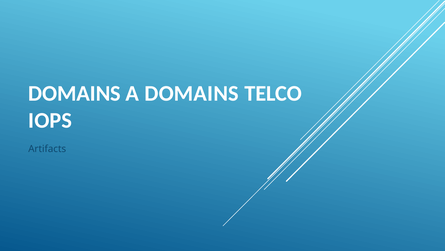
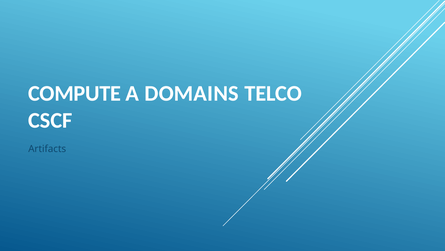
DOMAINS: DOMAINS -> COMPUTE (75, 93)
IOPS: IOPS -> CSCF (50, 120)
